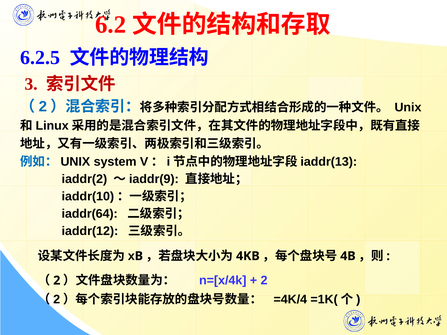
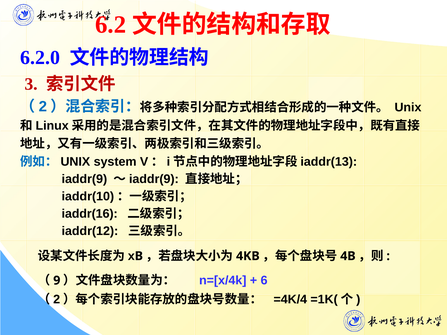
6.2.5: 6.2.5 -> 6.2.0 (40, 58)
iaddr(2: iaddr(2 -> iaddr(9 (84, 179)
iaddr(64: iaddr(64 -> iaddr(16 (90, 214)
2: 2 -> 9 (57, 281)
2: 2 -> 6 (264, 281)
